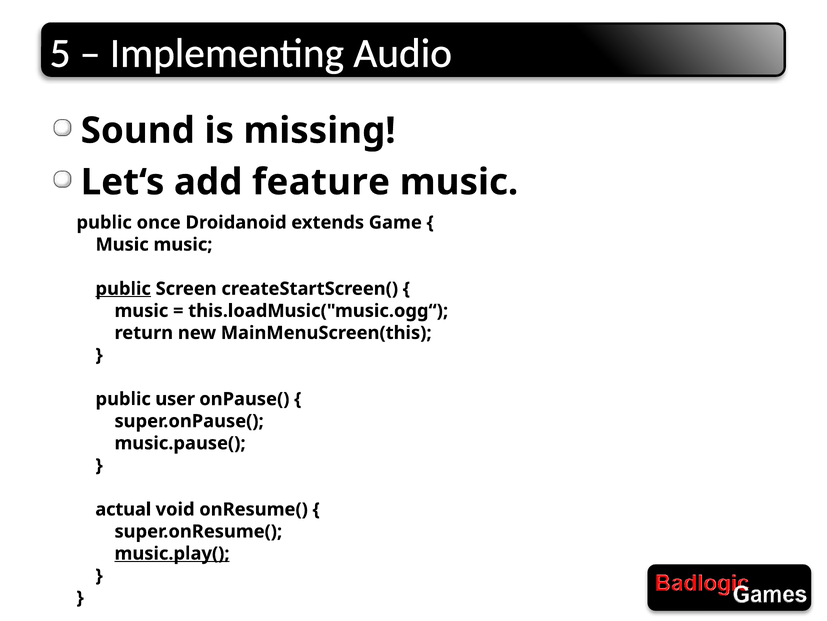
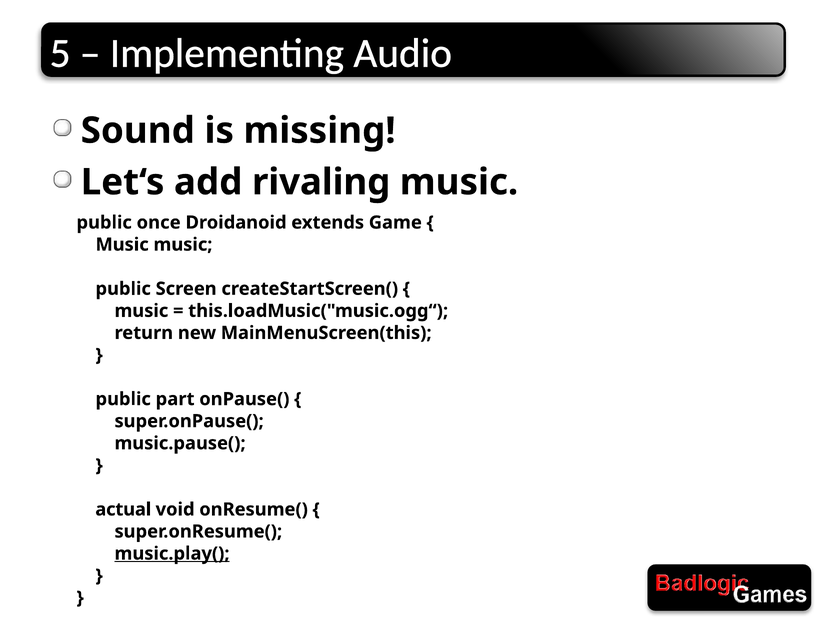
feature: feature -> rivaling (321, 182)
public underline: present -> none (123, 288)
user: user -> part (175, 399)
